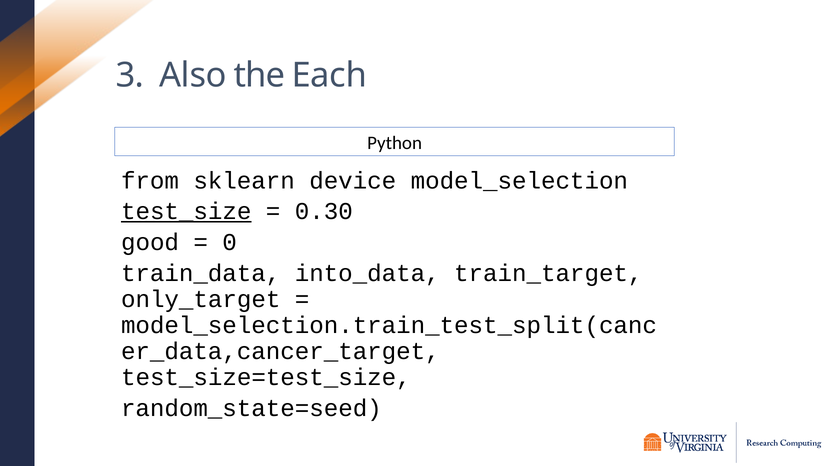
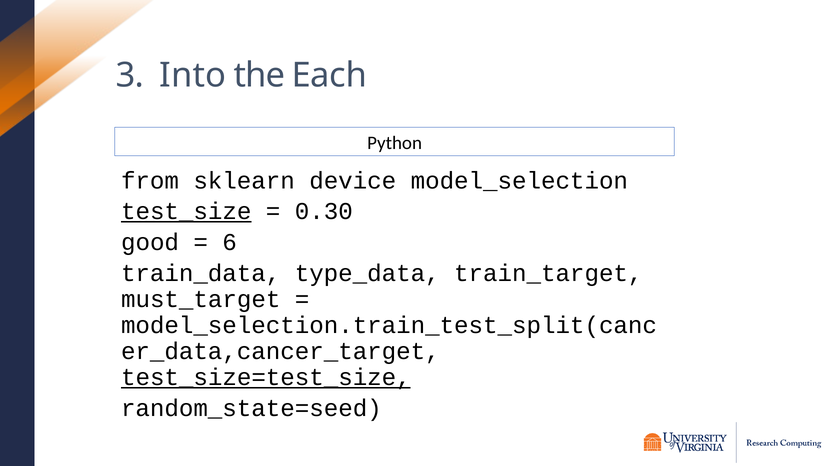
Also: Also -> Into (193, 75)
0: 0 -> 6 (230, 243)
into_data: into_data -> type_data (367, 273)
only_target: only_target -> must_target (201, 300)
test_size=test_size underline: none -> present (266, 378)
